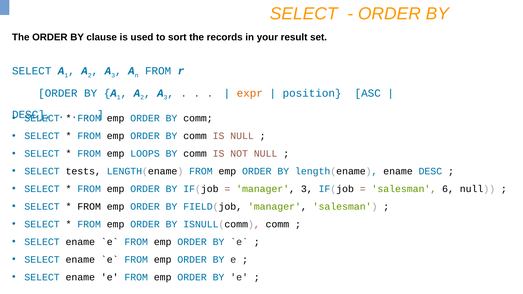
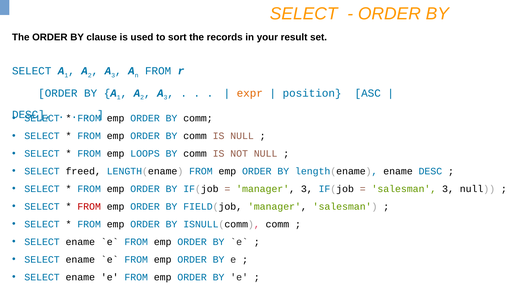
tests: tests -> freed (83, 171)
salesman 6: 6 -> 3 (448, 189)
FROM colour: black -> red (89, 207)
